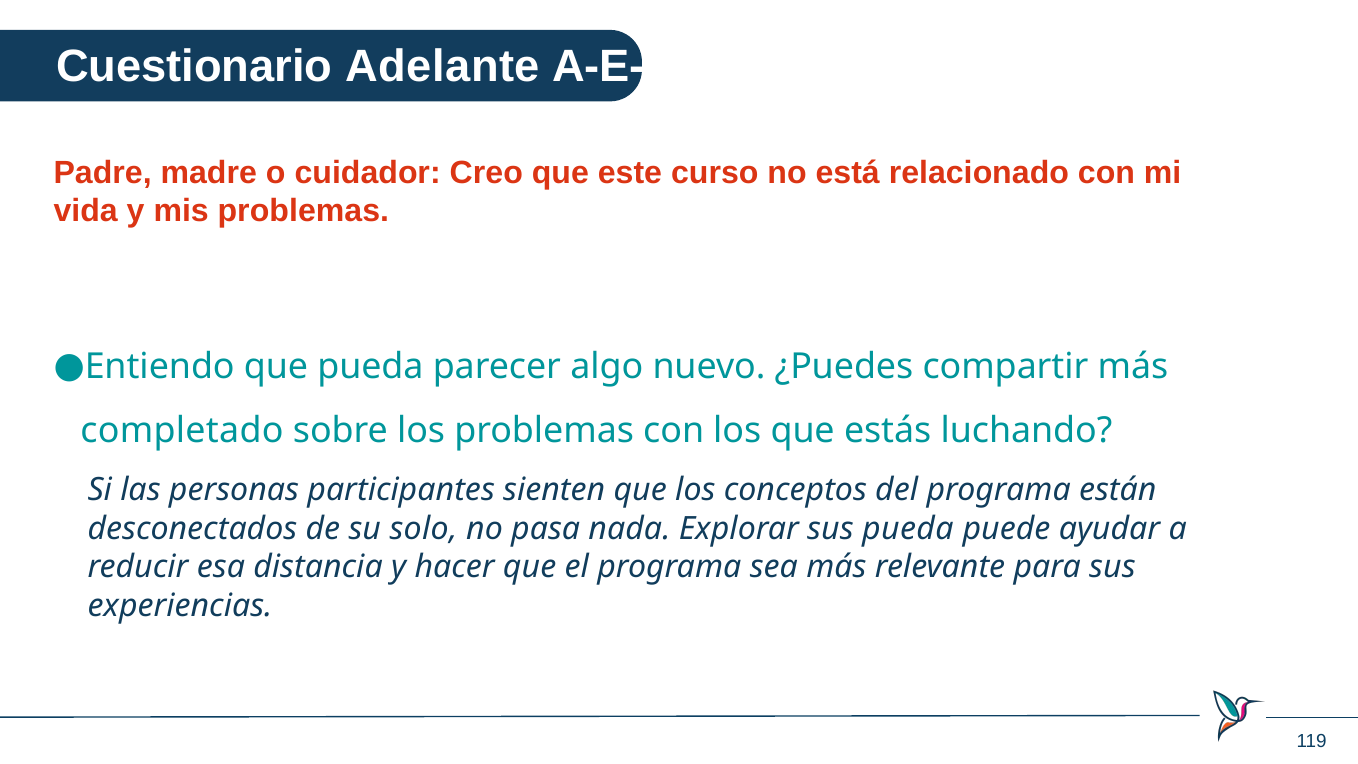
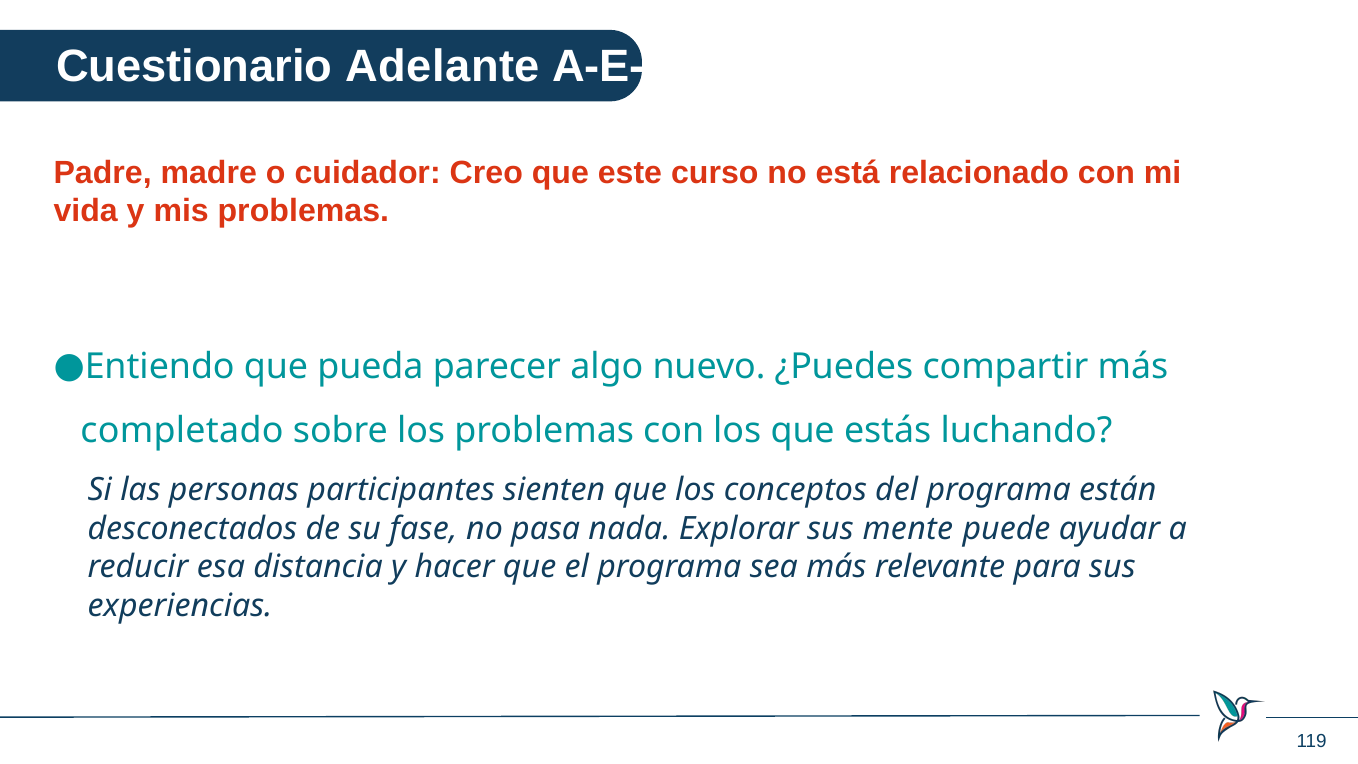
solo: solo -> fase (423, 529)
sus pueda: pueda -> mente (908, 529)
